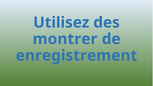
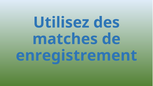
montrer: montrer -> matches (65, 39)
